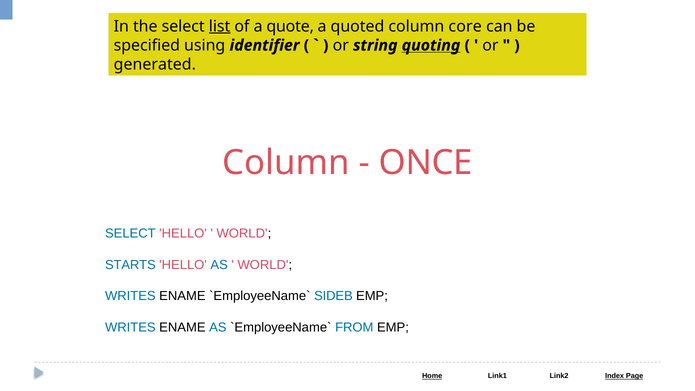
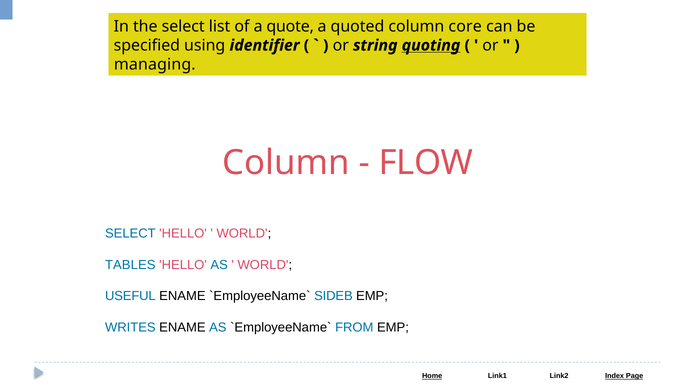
list underline: present -> none (220, 26)
generated: generated -> managing (155, 64)
ONCE: ONCE -> FLOW (426, 163)
STARTS: STARTS -> TABLES (130, 265)
WRITES: WRITES -> USEFUL (130, 296)
